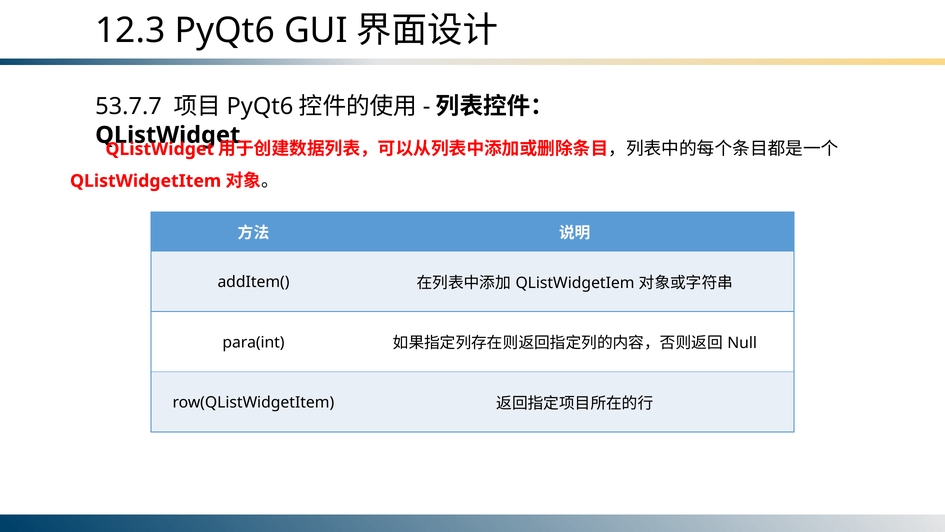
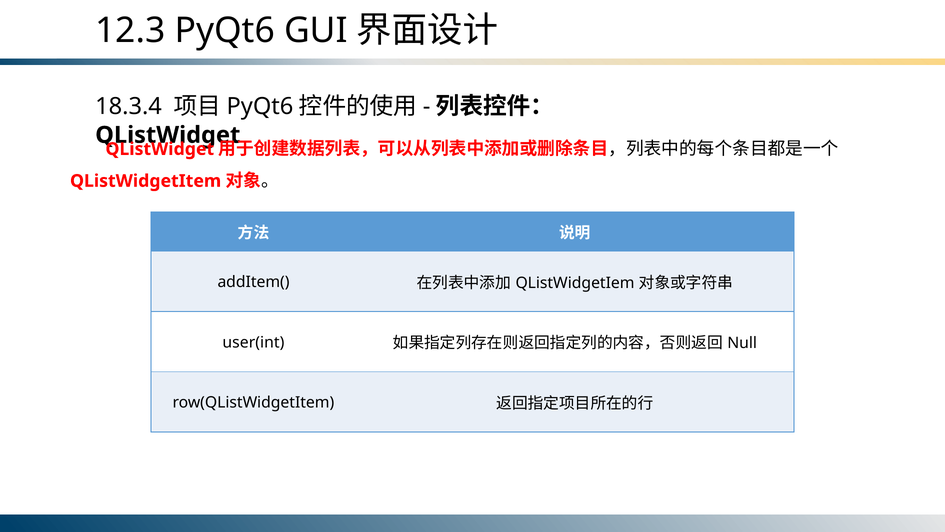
53.7.7: 53.7.7 -> 18.3.4 (129, 107)
para(int: para(int -> user(int (253, 342)
